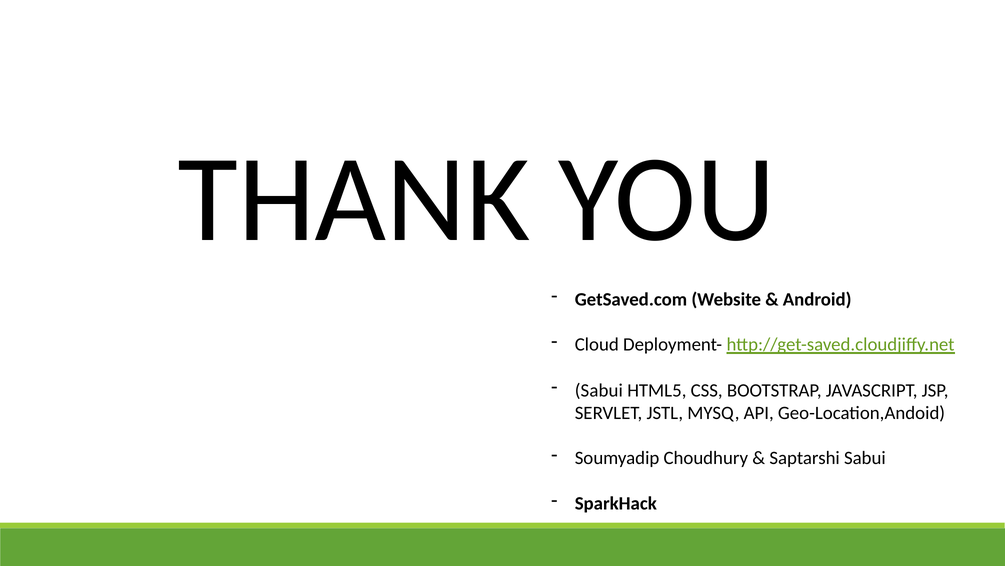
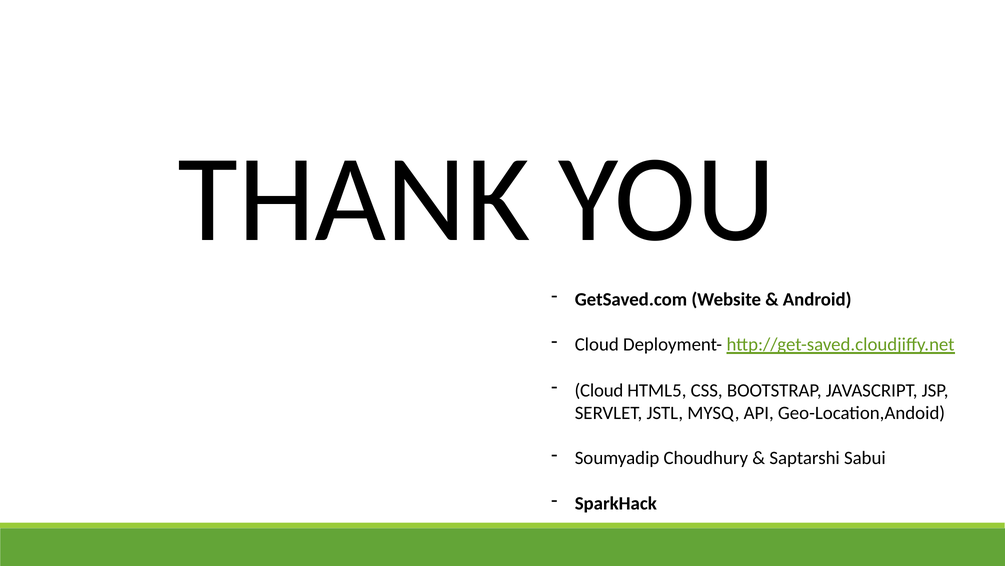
Sabui: Sabui -> Cloud (599, 390)
